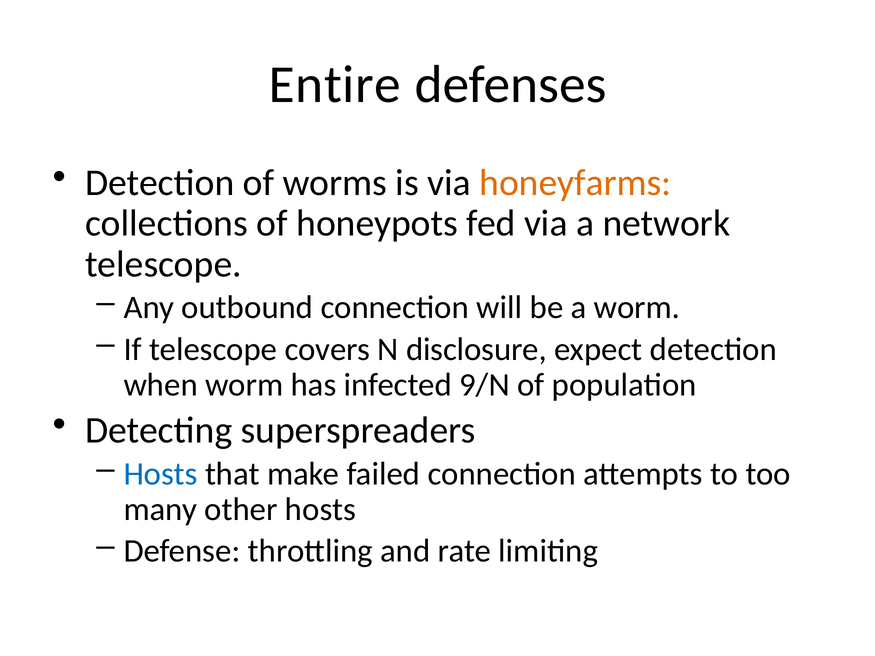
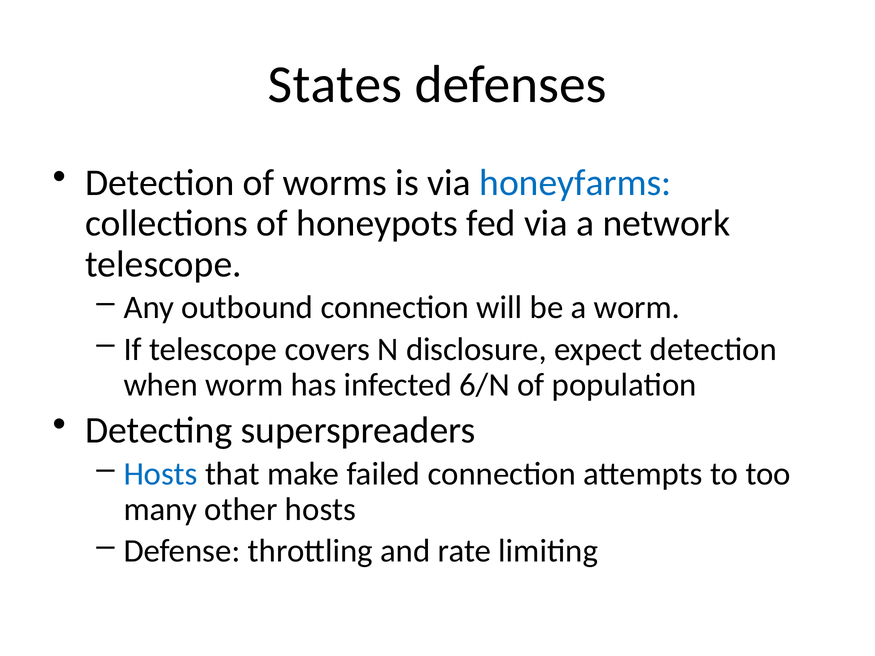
Entire: Entire -> States (335, 85)
honeyfarms colour: orange -> blue (575, 183)
9/N: 9/N -> 6/N (485, 385)
